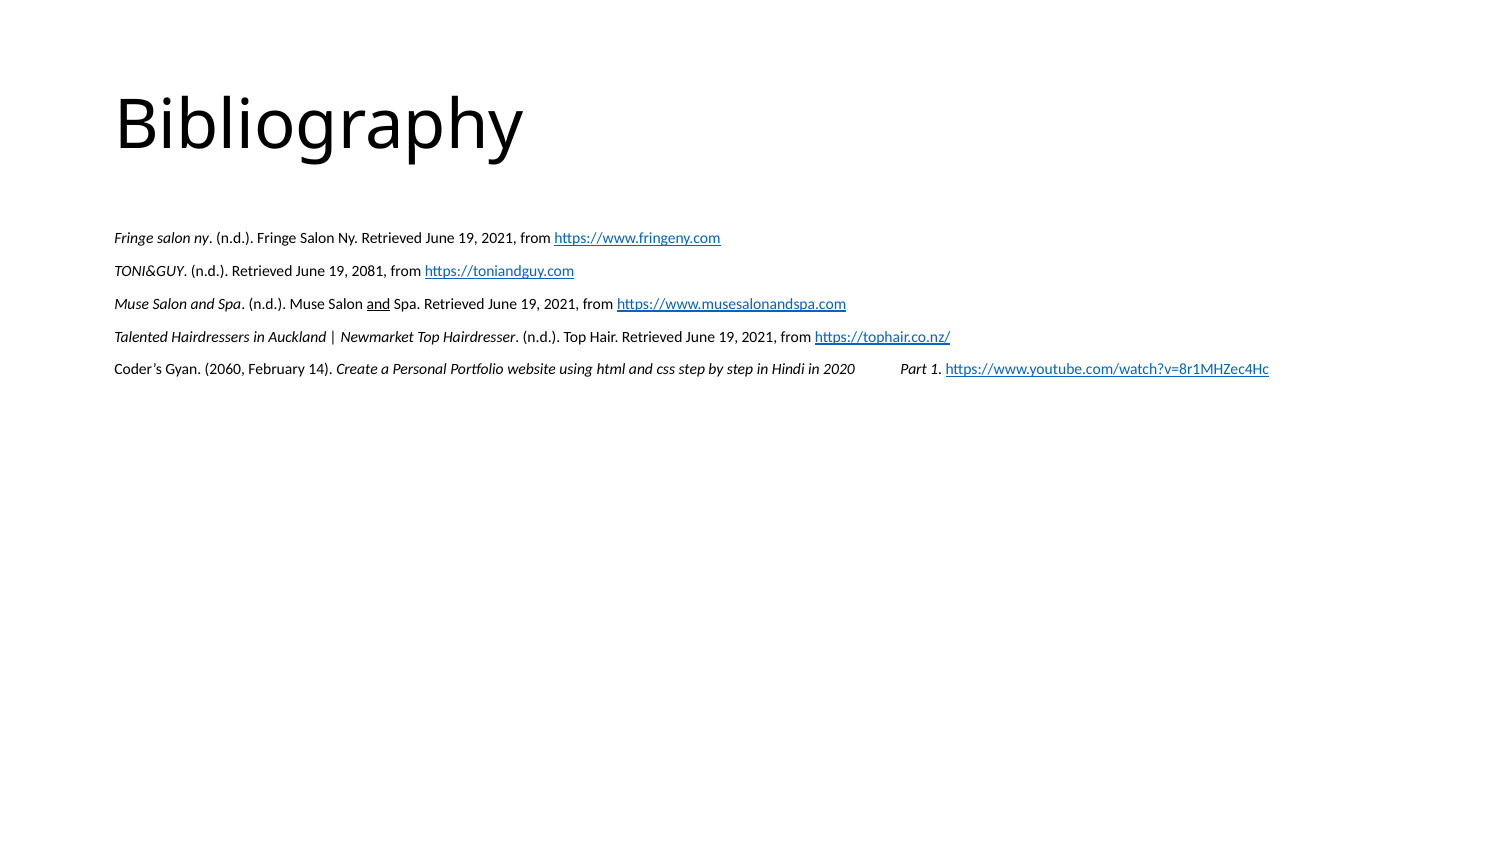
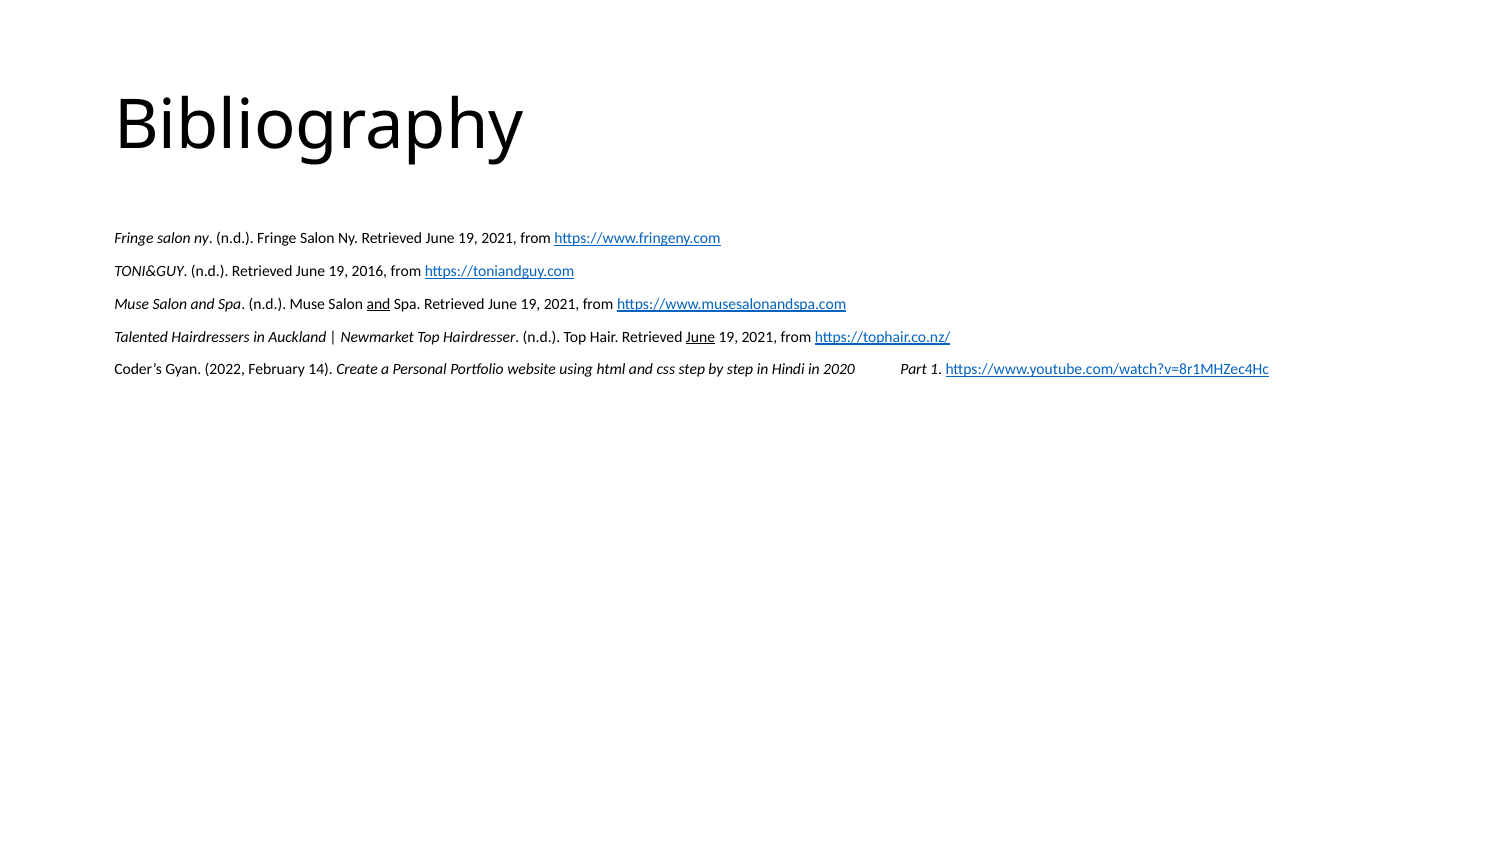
2081: 2081 -> 2016 (369, 271)
June underline: none -> present (700, 337)
2060: 2060 -> 2022 (225, 369)
